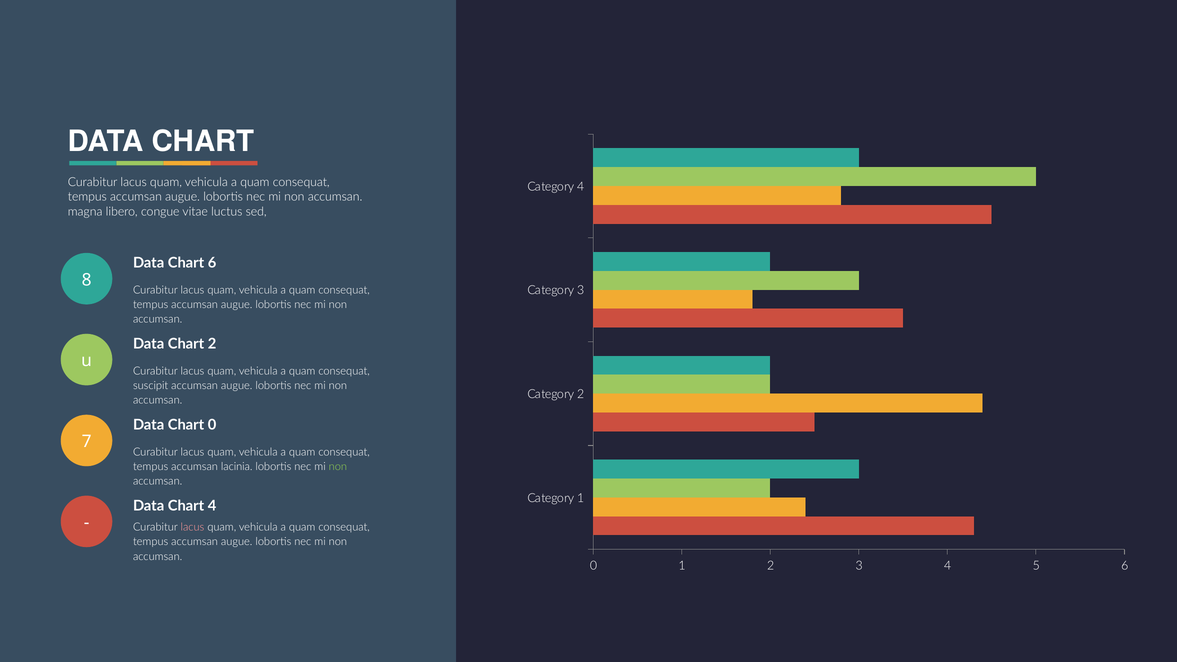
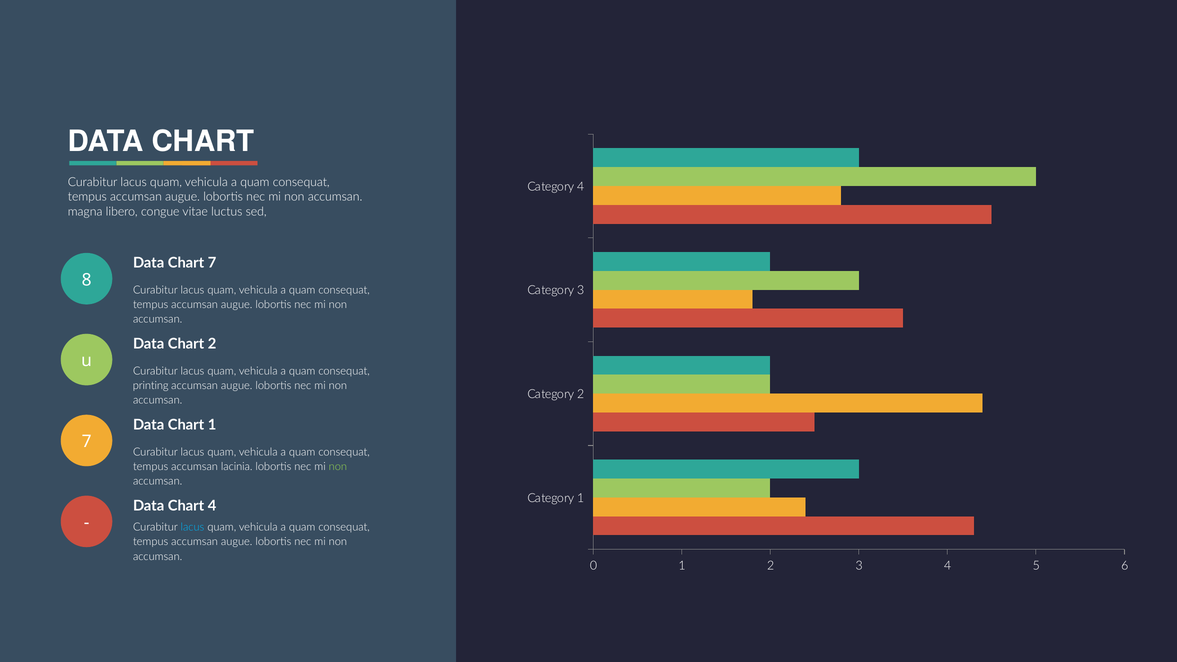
Chart 6: 6 -> 7 (212, 263)
suscipit: suscipit -> printing (151, 386)
Chart 0: 0 -> 1 (212, 425)
lacus colour: pink -> light blue (192, 527)
